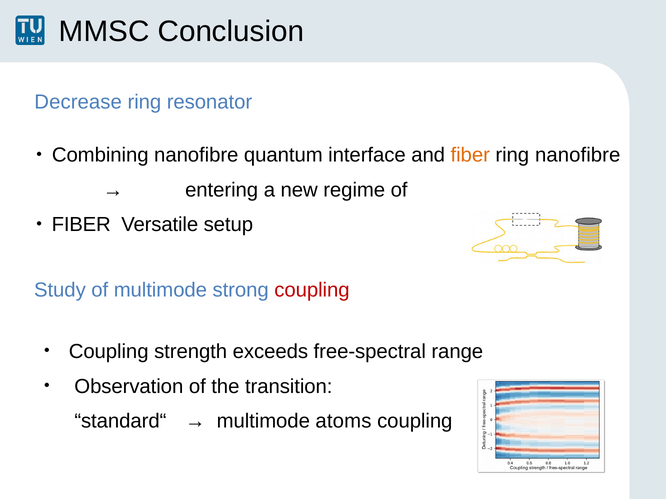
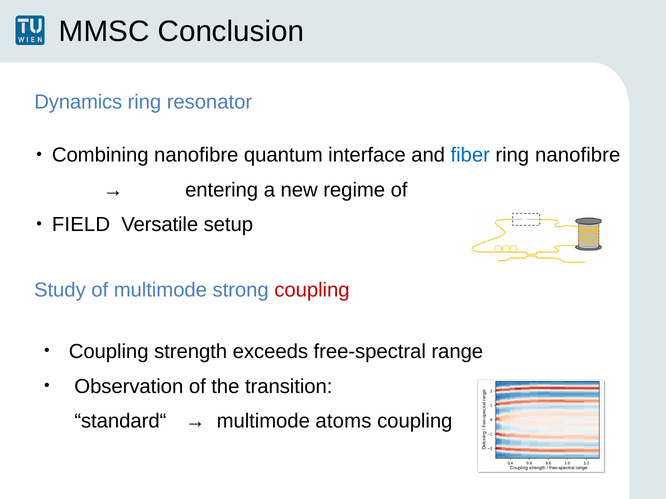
Decrease: Decrease -> Dynamics (78, 102)
fiber colour: orange -> blue (470, 155)
FIBER: FIBER -> FIELD (81, 225)
